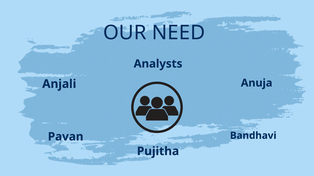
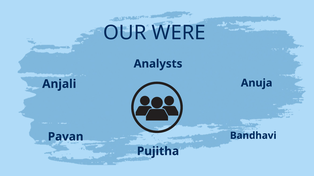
NEED: NEED -> WERE (179, 33)
